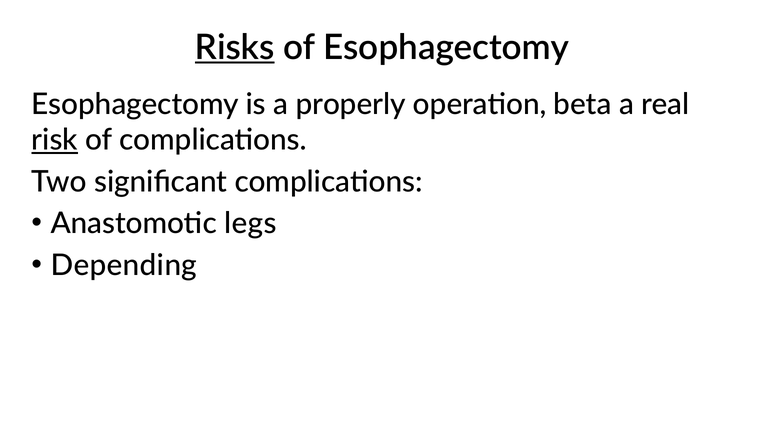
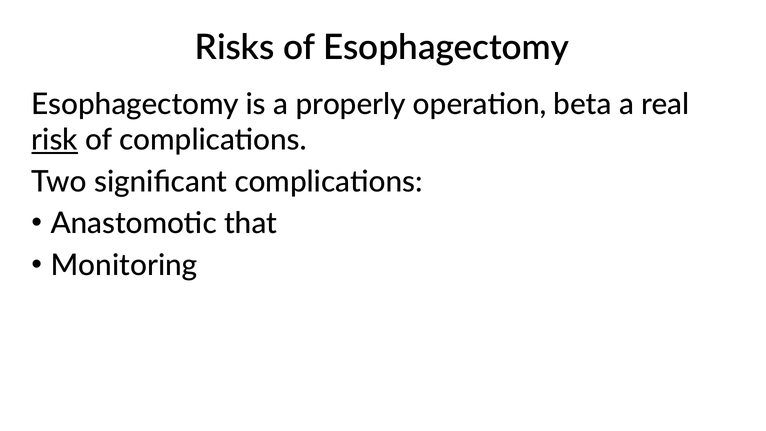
Risks underline: present -> none (235, 47)
legs: legs -> that (251, 223)
Depending: Depending -> Monitoring (124, 265)
